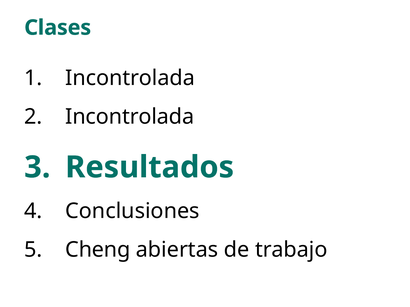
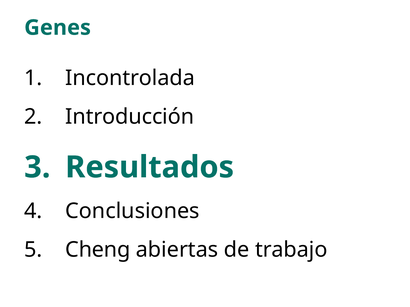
Clases: Clases -> Genes (58, 28)
Incontrolada: Incontrolada -> Introducción (130, 117)
